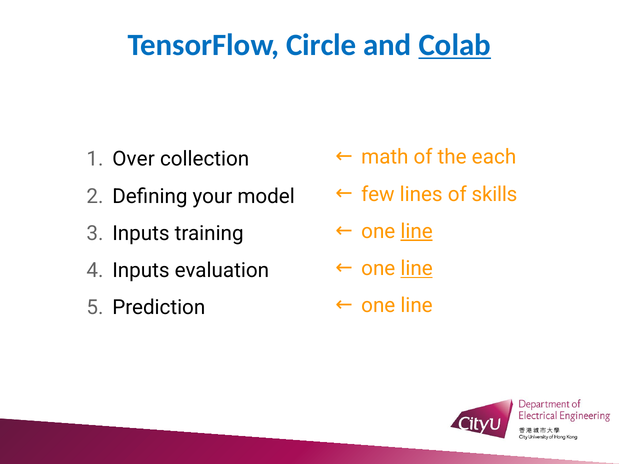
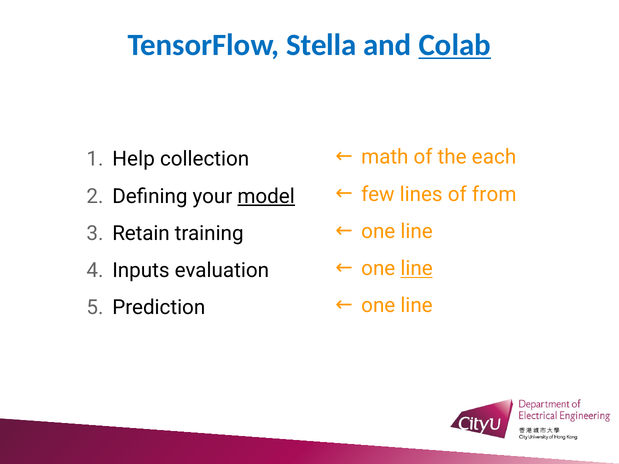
Circle: Circle -> Stella (321, 45)
Over: Over -> Help (134, 159)
skills: skills -> from (494, 194)
model underline: none -> present (266, 196)
line underline: present -> none (417, 232)
Inputs: Inputs -> Retain (141, 234)
